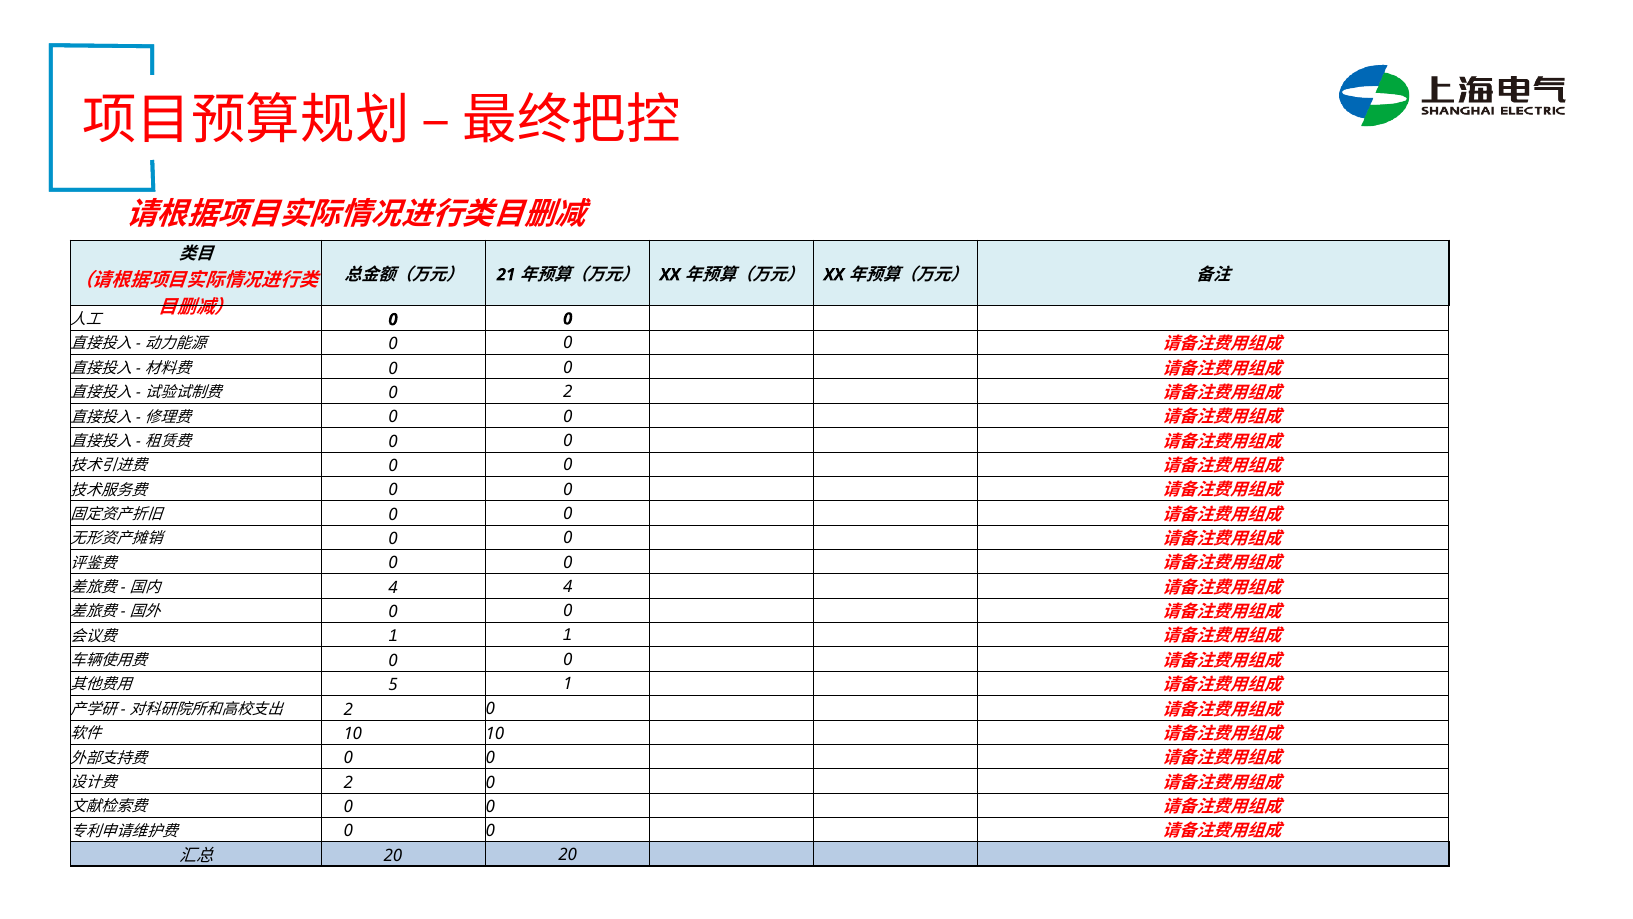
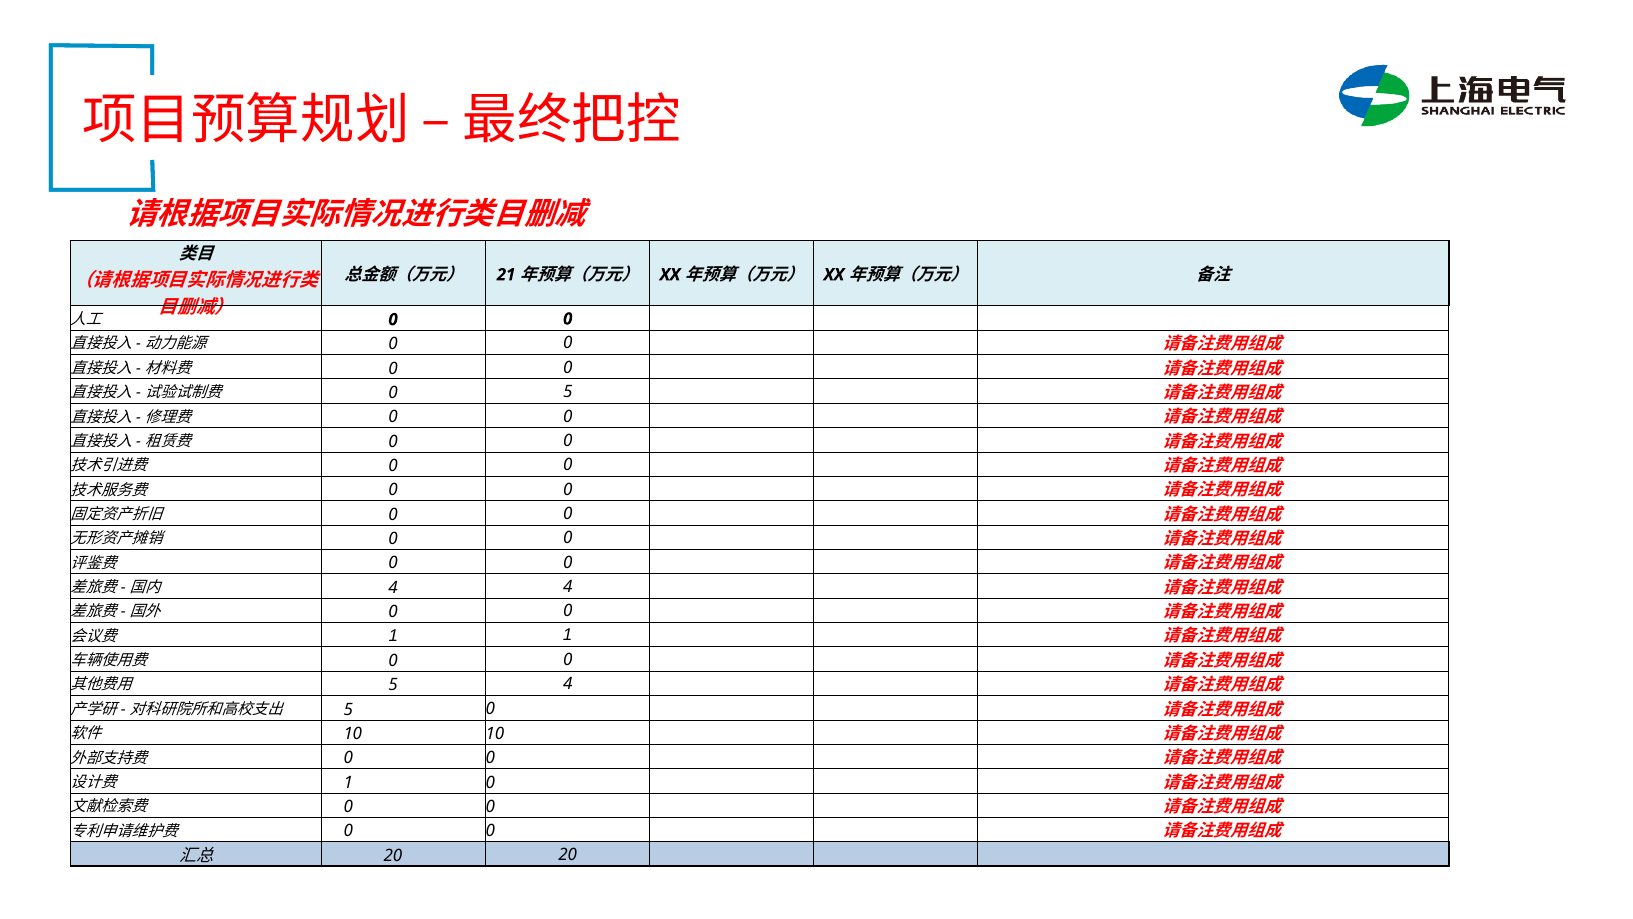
0 2: 2 -> 5 (568, 392)
5 1: 1 -> 4 (568, 684)
2: 2 -> 5 (348, 709)
2: 2 -> 1 (348, 782)
